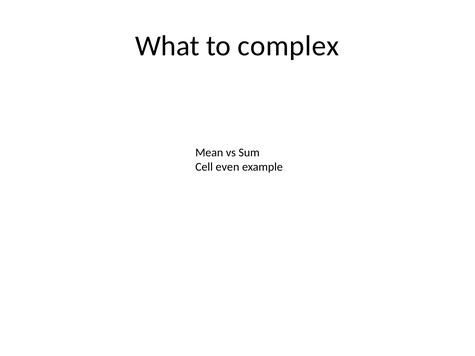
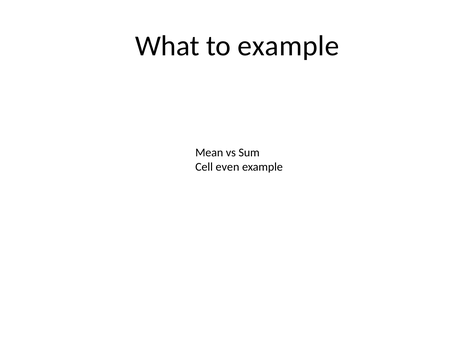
to complex: complex -> example (288, 46)
